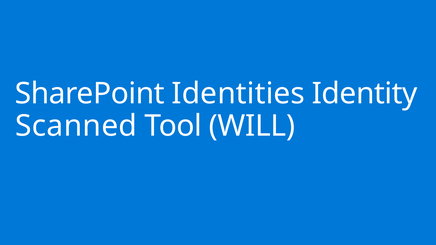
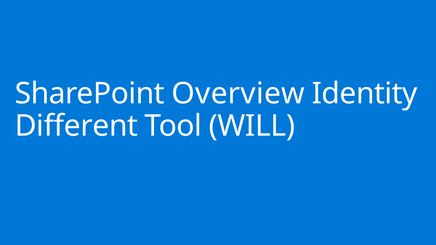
Identities: Identities -> Overview (238, 94)
Scanned: Scanned -> Different (76, 126)
